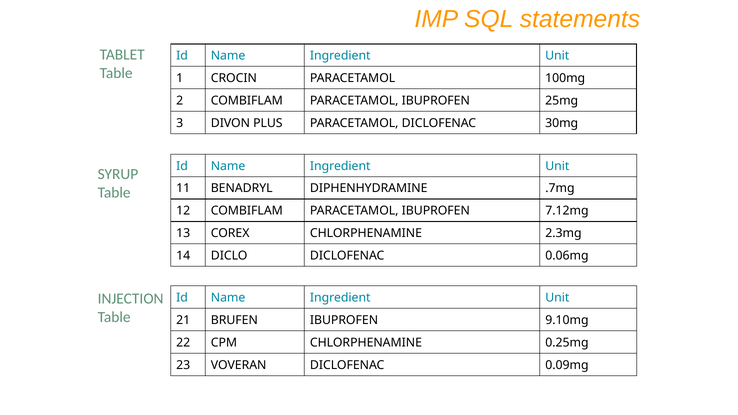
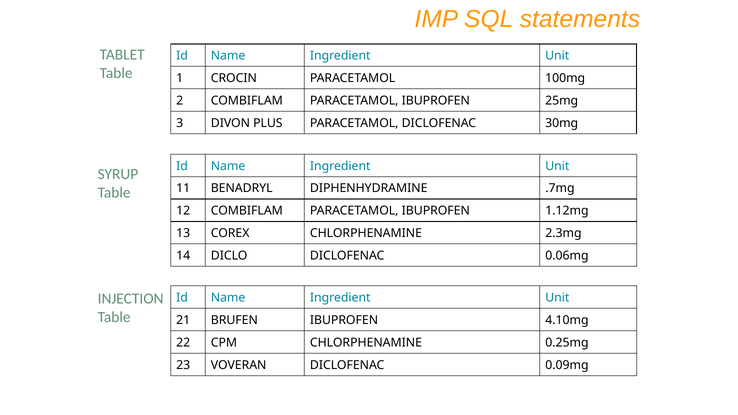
7.12mg: 7.12mg -> 1.12mg (567, 211)
9.10mg: 9.10mg -> 4.10mg (567, 320)
